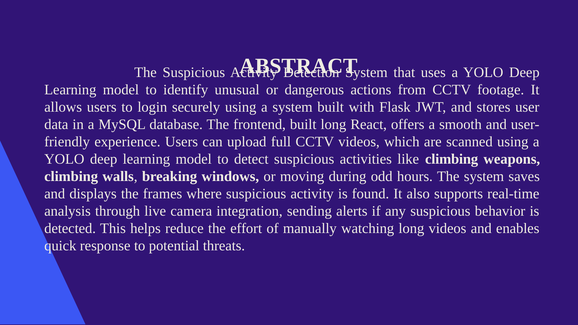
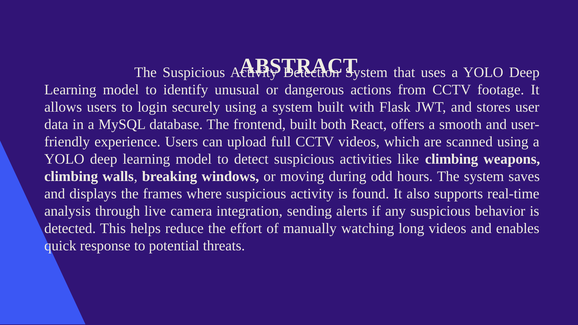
built long: long -> both (333, 125)
